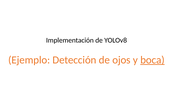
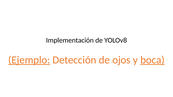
Ejemplo underline: none -> present (29, 60)
